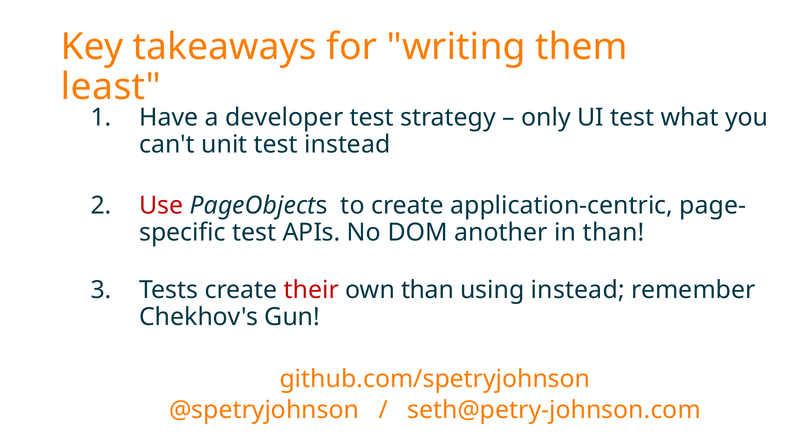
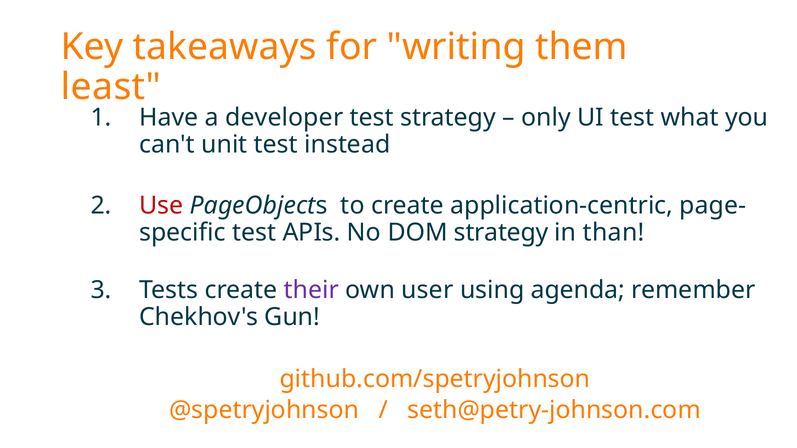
DOM another: another -> strategy (501, 233)
their colour: red -> purple (311, 290)
own than: than -> user (427, 290)
using instead: instead -> agenda (578, 290)
